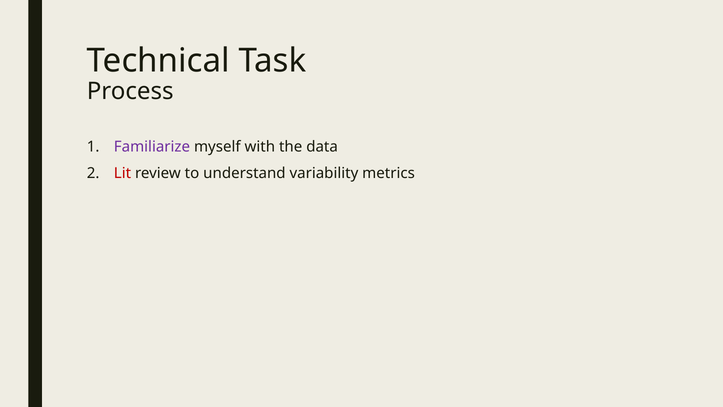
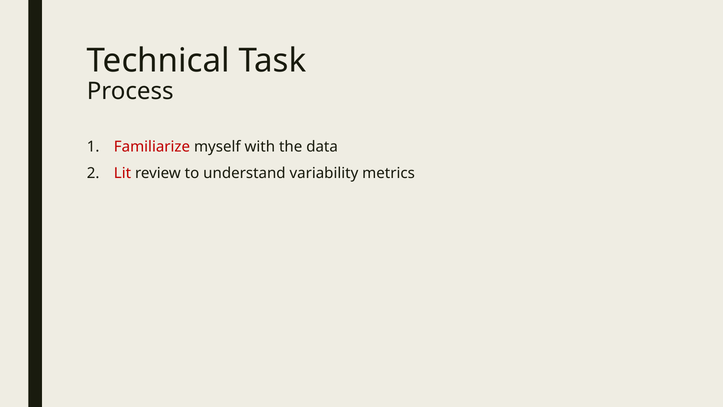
Familiarize colour: purple -> red (152, 147)
